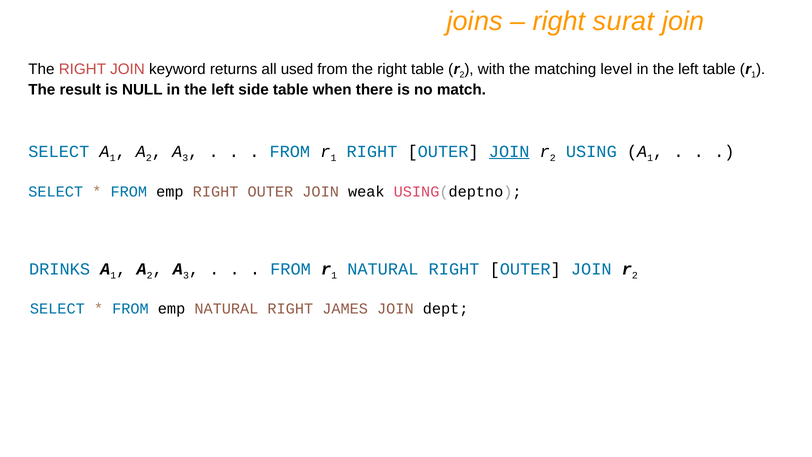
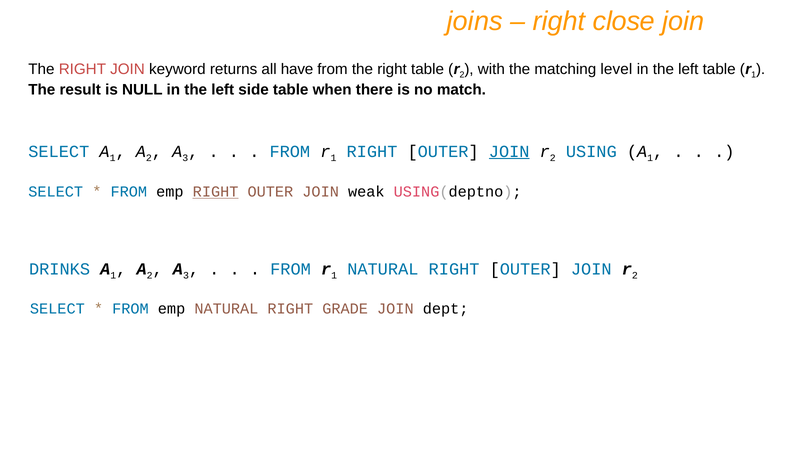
surat: surat -> close (624, 21)
used: used -> have (297, 69)
RIGHT underline: none -> present (216, 192)
JAMES: JAMES -> GRADE (345, 309)
